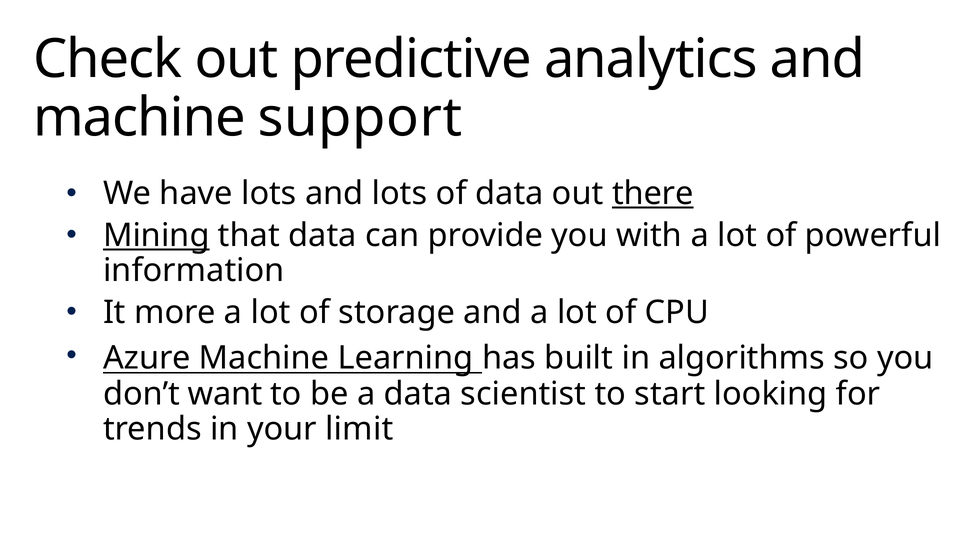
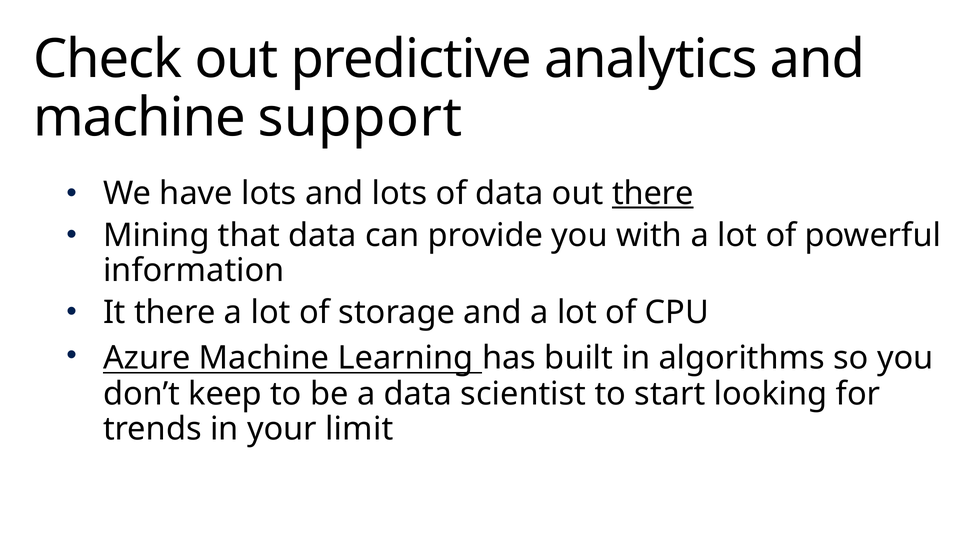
Mining underline: present -> none (156, 235)
It more: more -> there (175, 312)
want: want -> keep (225, 394)
